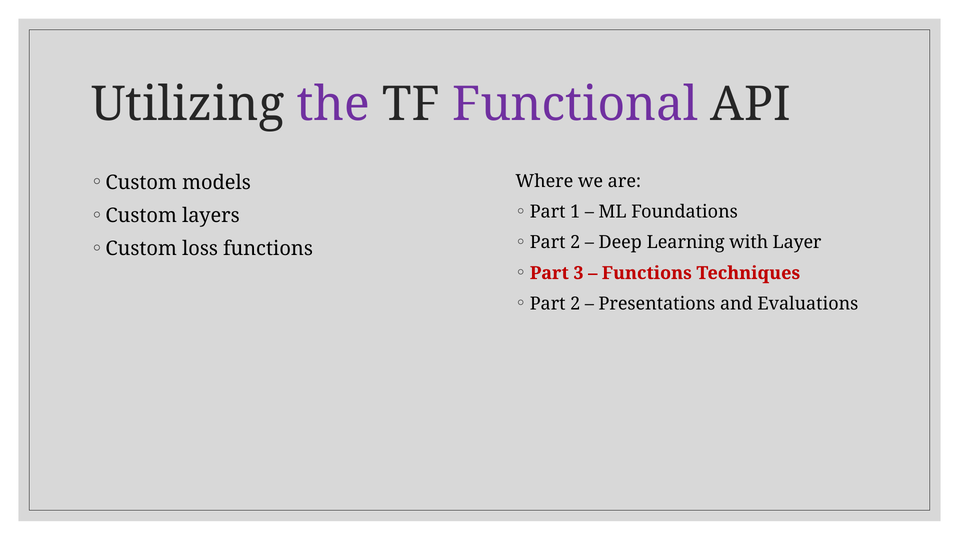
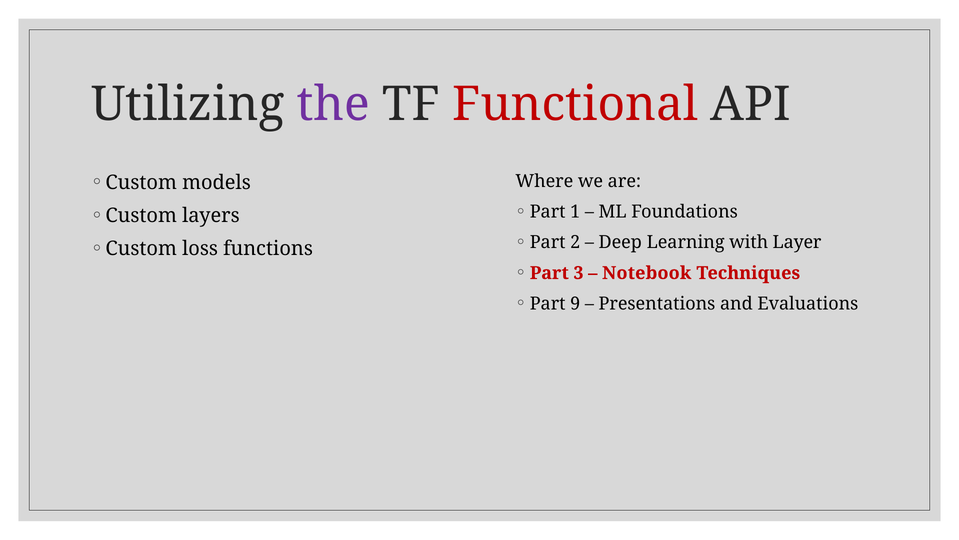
Functional colour: purple -> red (575, 104)
Functions: Functions -> Notebook (647, 273)
2: 2 -> 9 (575, 303)
